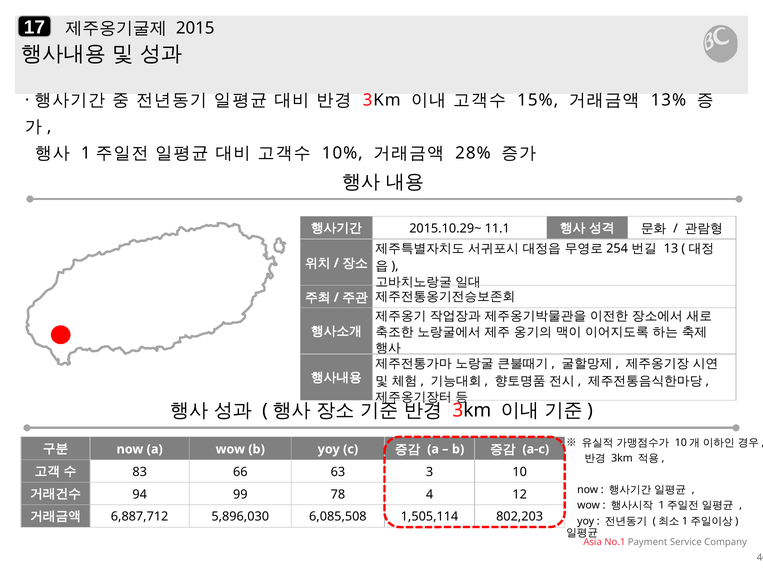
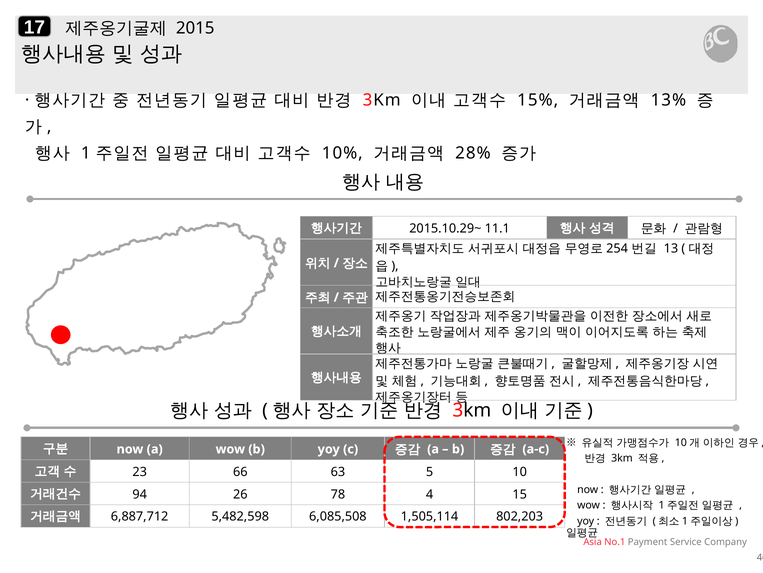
83: 83 -> 23 (140, 471)
3: 3 -> 5 (430, 471)
99: 99 -> 26 (240, 494)
12: 12 -> 15 (520, 494)
5,896,030: 5,896,030 -> 5,482,598 (240, 516)
